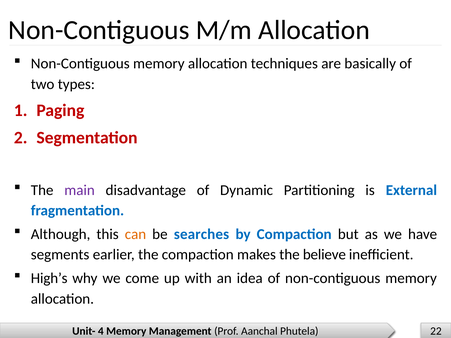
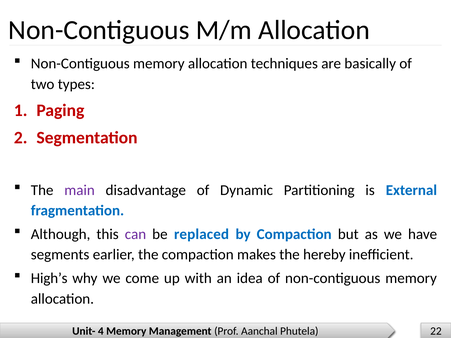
can colour: orange -> purple (135, 234)
searches: searches -> replaced (202, 234)
believe: believe -> hereby (324, 255)
